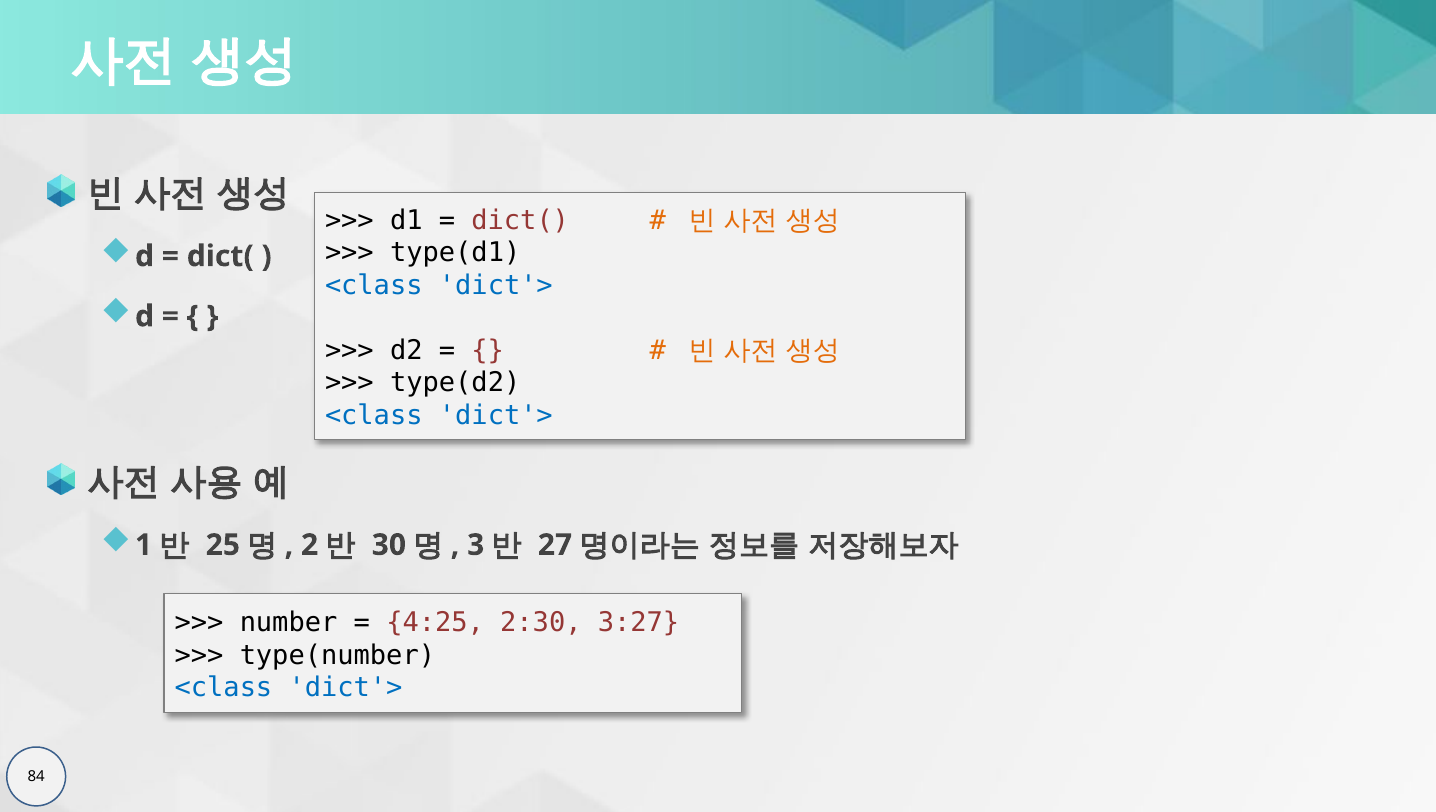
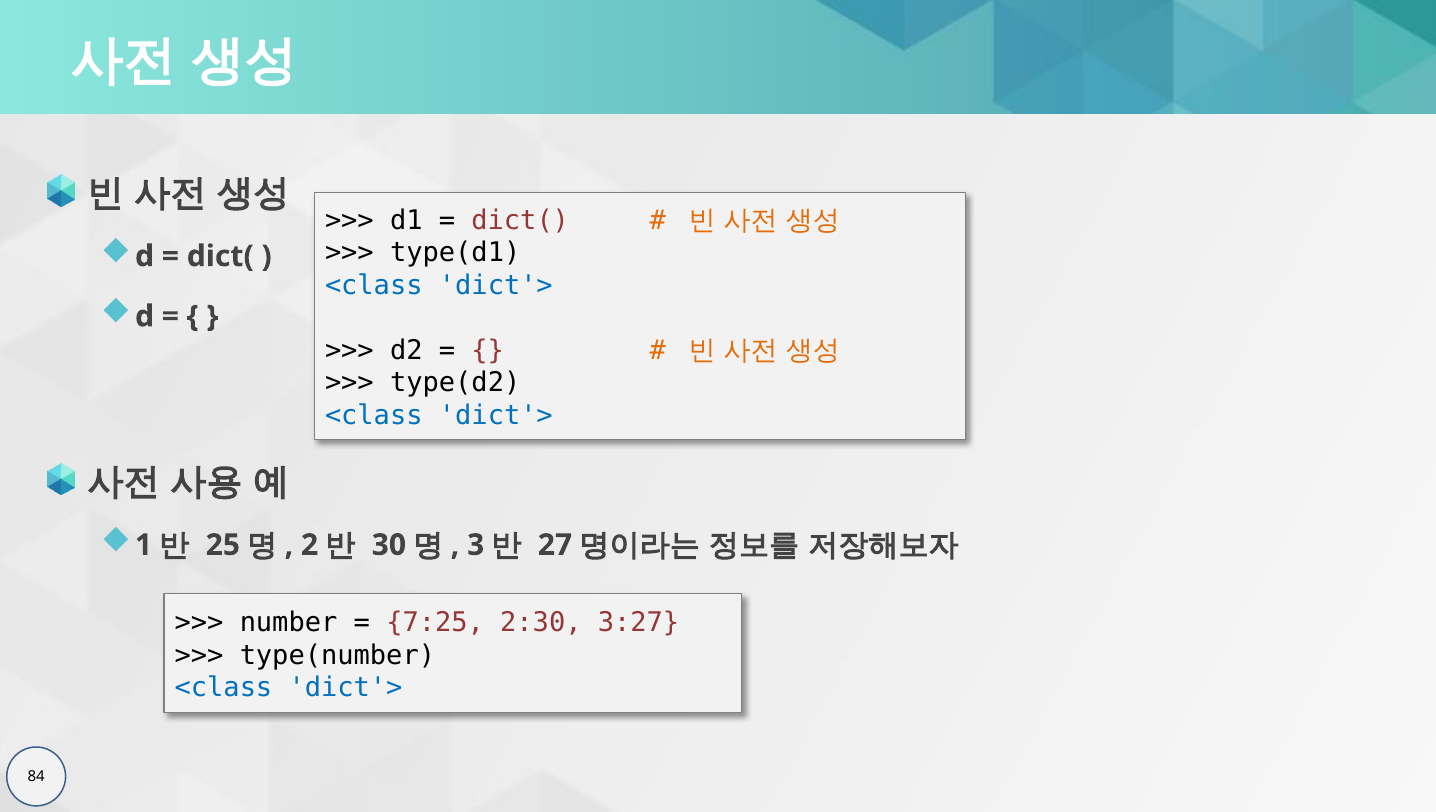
4:25: 4:25 -> 7:25 (435, 622)
